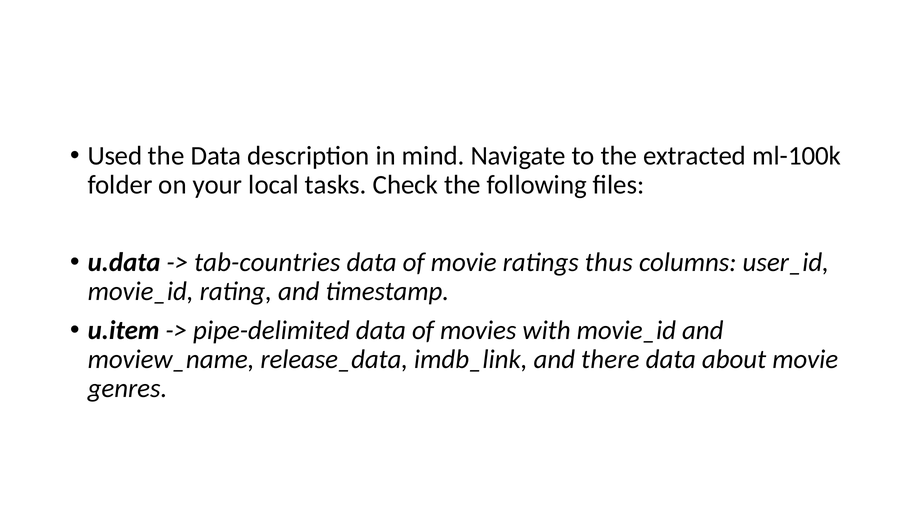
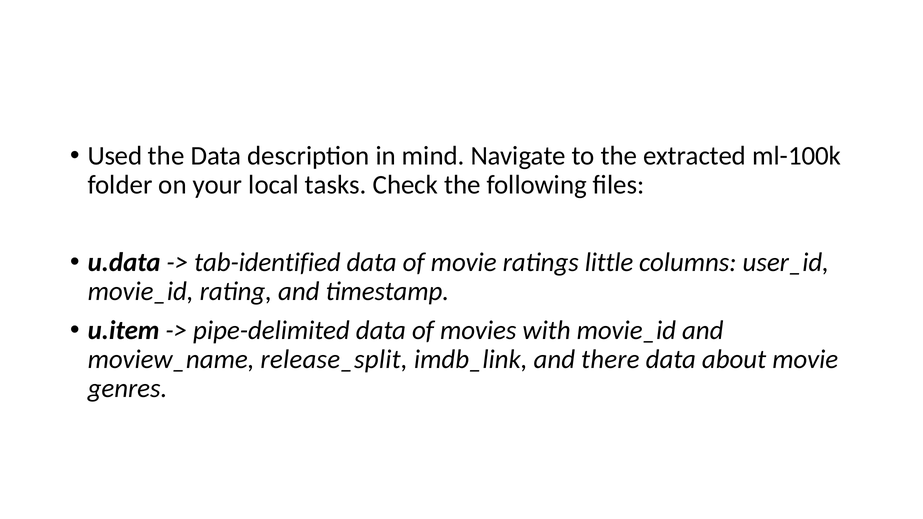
tab-countries: tab-countries -> tab-identified (267, 263)
thus: thus -> little (609, 263)
release_data: release_data -> release_split (334, 359)
